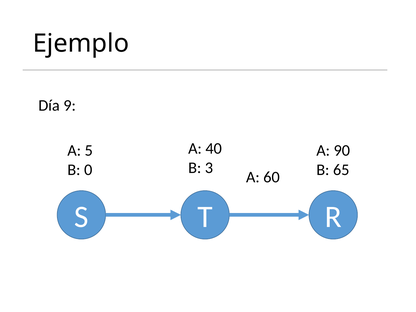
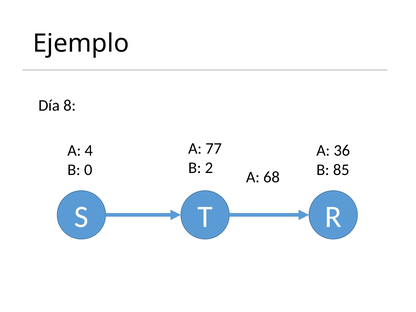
9: 9 -> 8 (70, 106)
40: 40 -> 77 (214, 148)
5: 5 -> 4 (89, 151)
90: 90 -> 36 (342, 151)
3: 3 -> 2 (209, 168)
65: 65 -> 85 (341, 170)
60: 60 -> 68 (272, 177)
